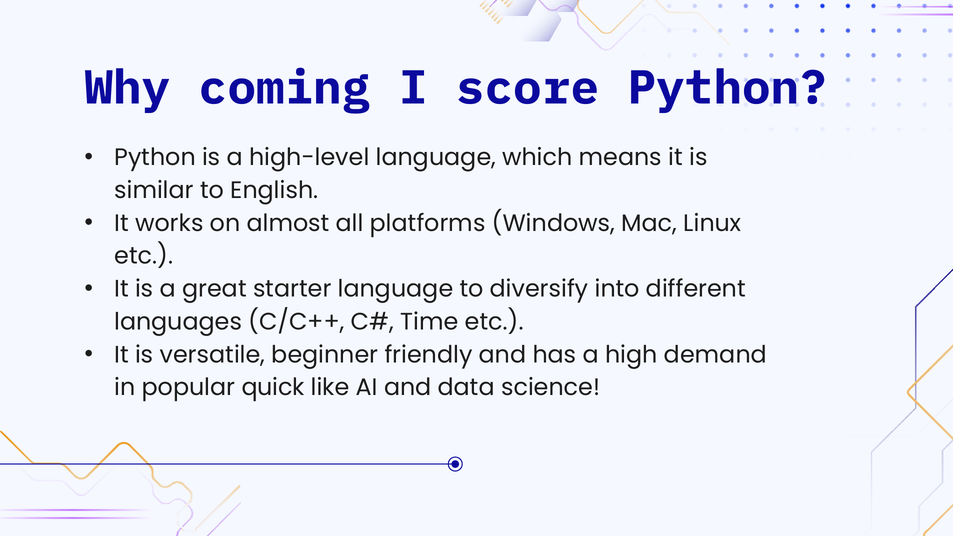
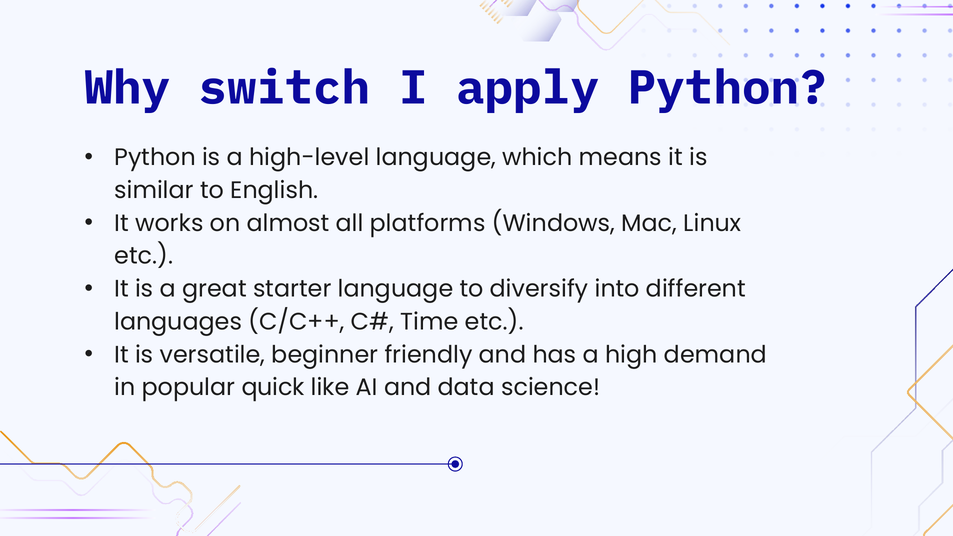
coming: coming -> switch (285, 88)
score: score -> apply (528, 88)
